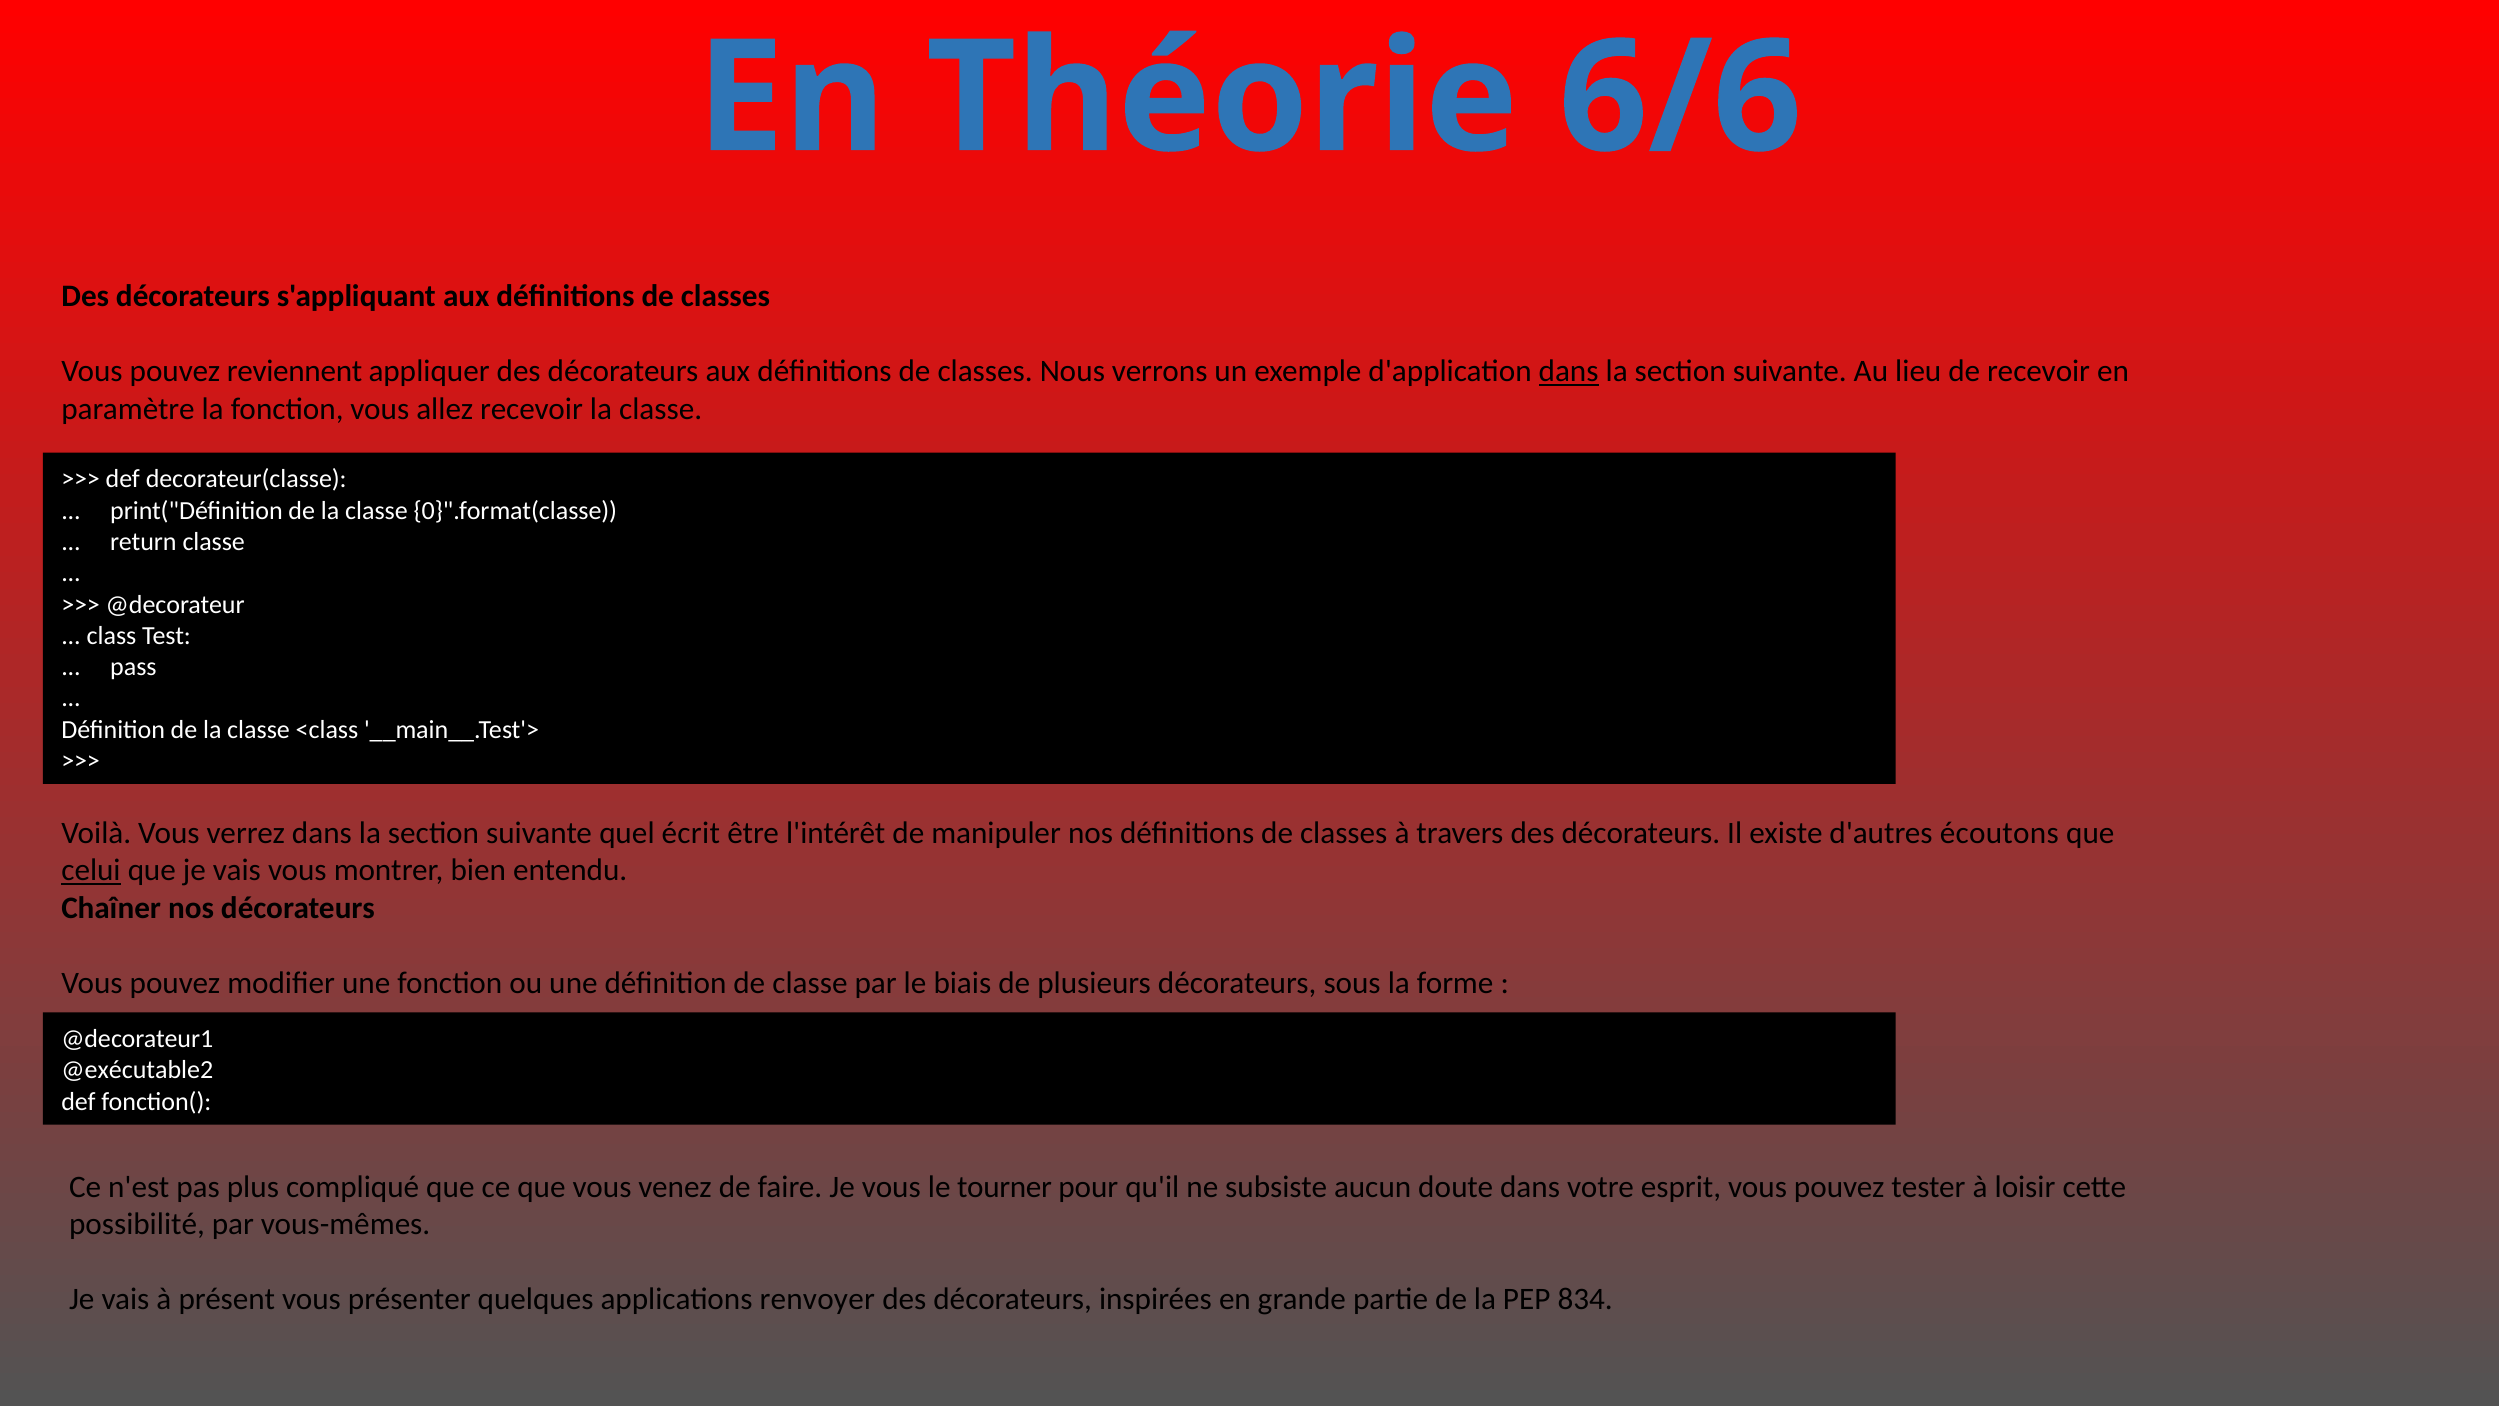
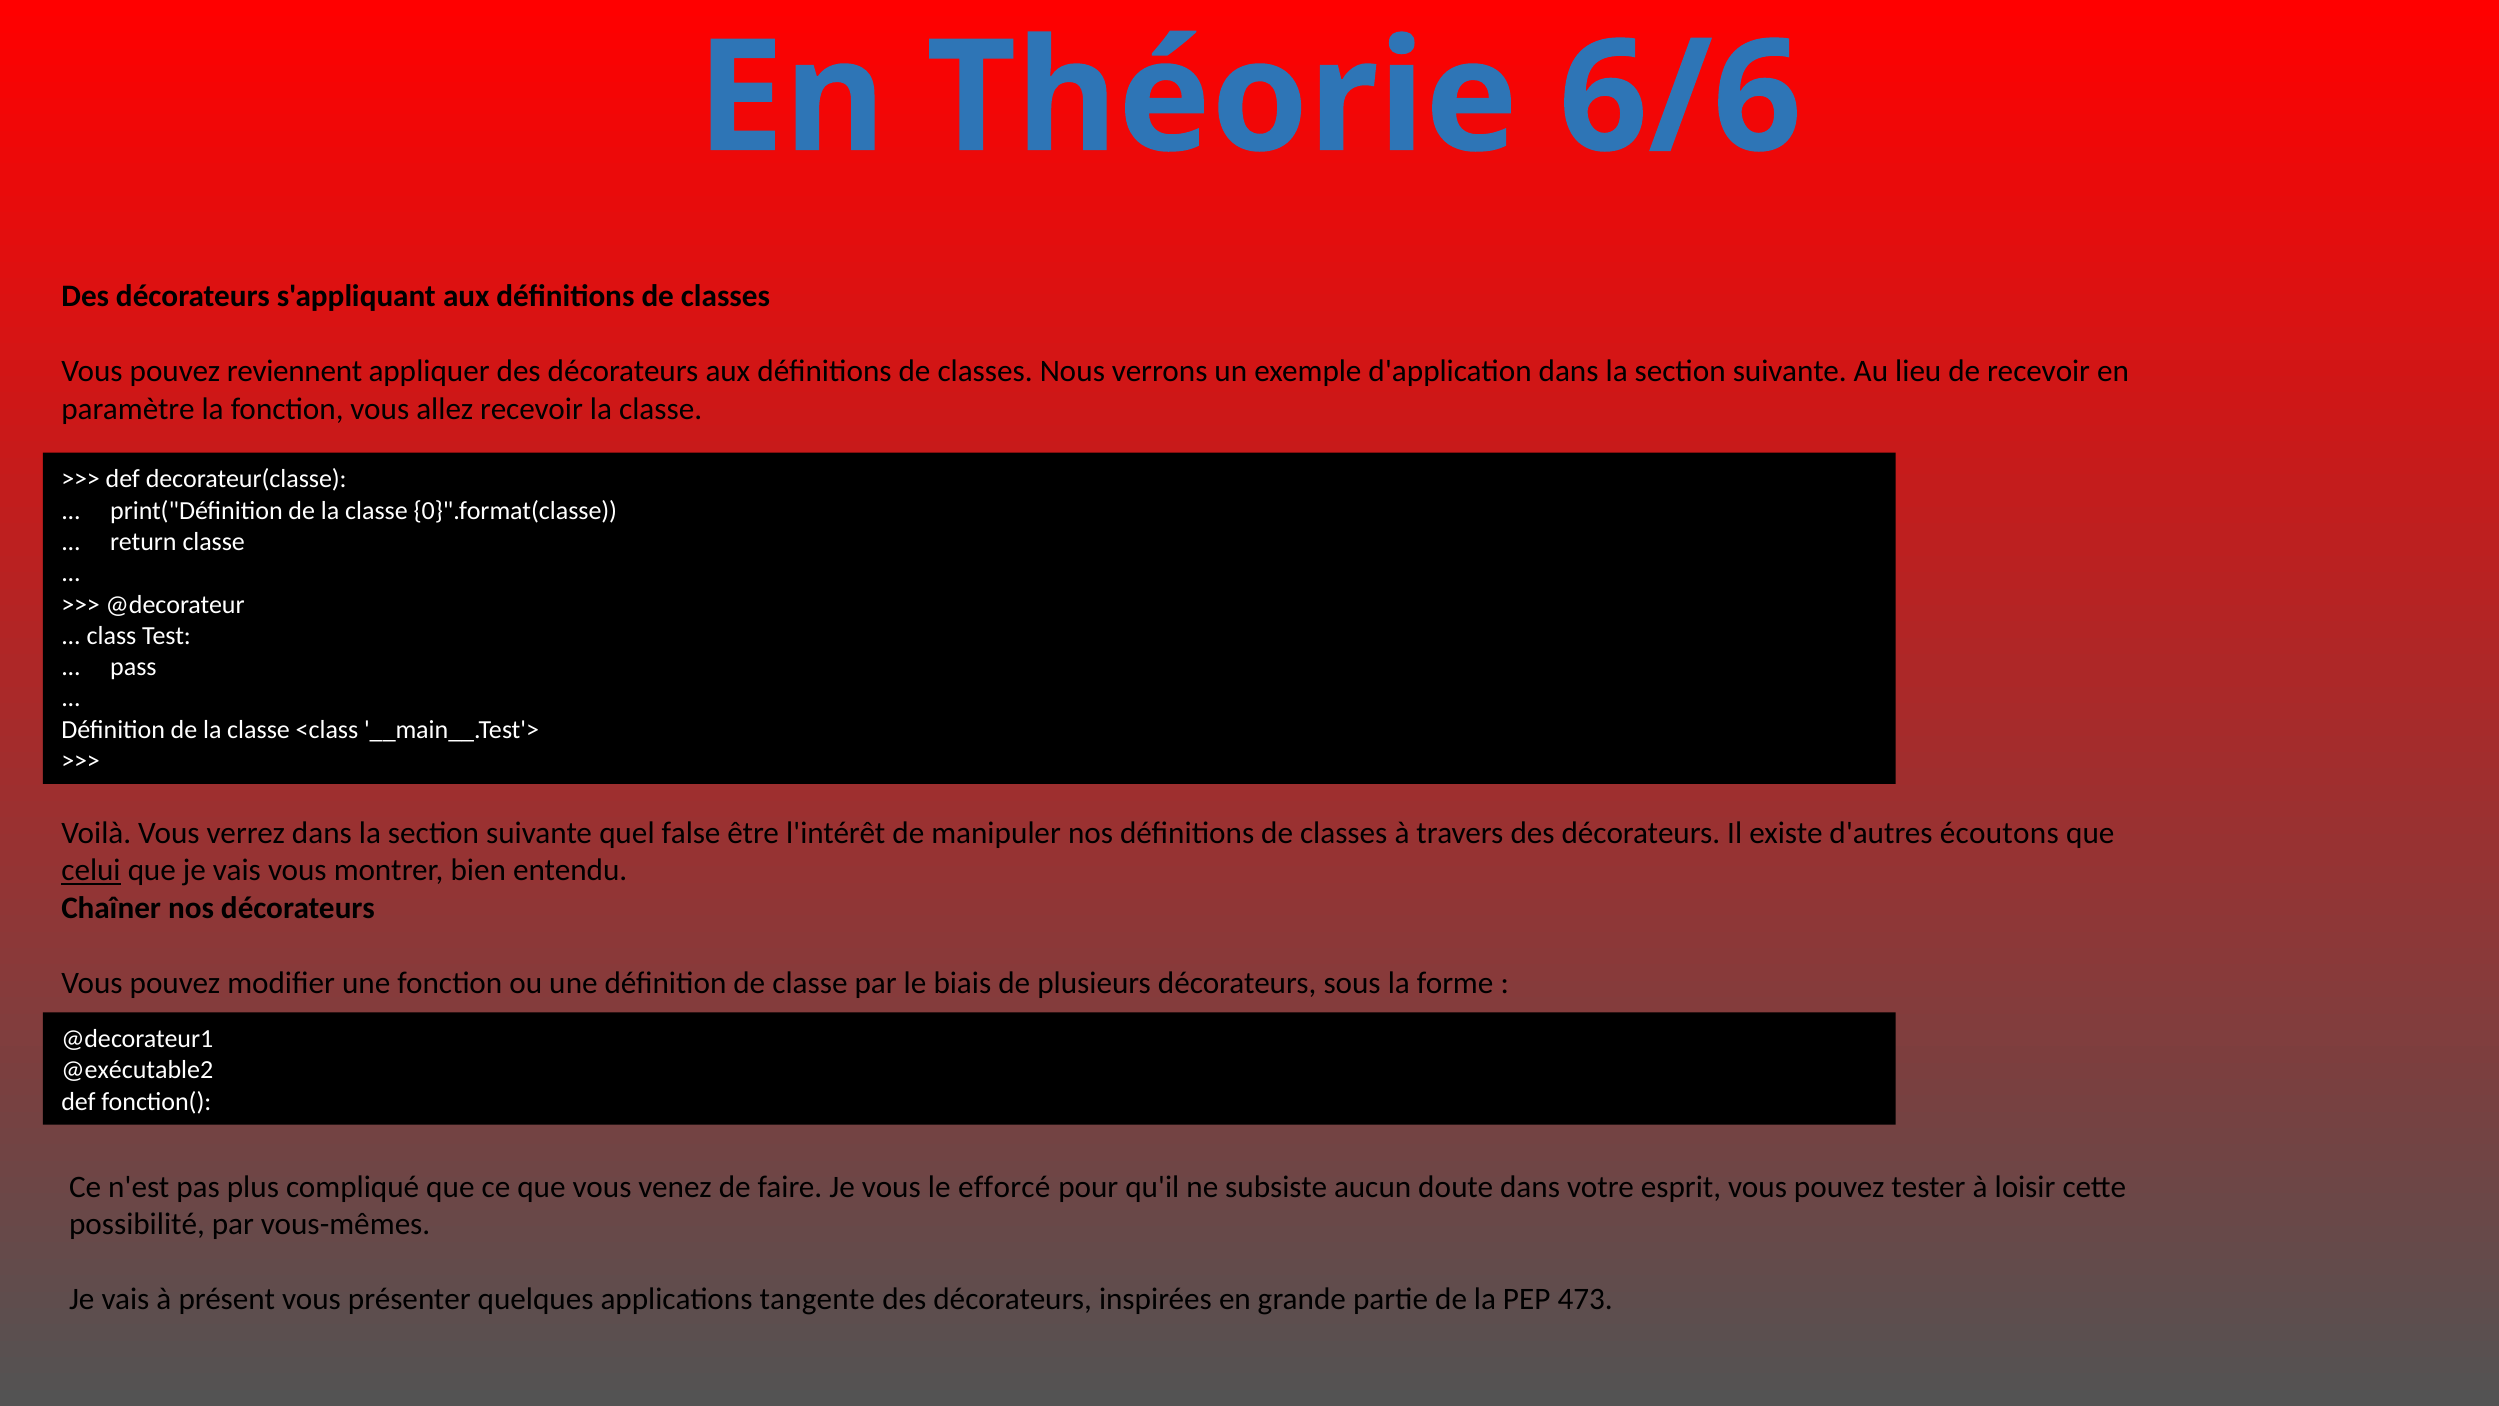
dans underline: present -> none (1569, 371)
écrit: écrit -> false (691, 833)
tourner: tourner -> efforcé (1004, 1187)
renvoyer: renvoyer -> tangente (817, 1299)
834: 834 -> 473 (1585, 1299)
